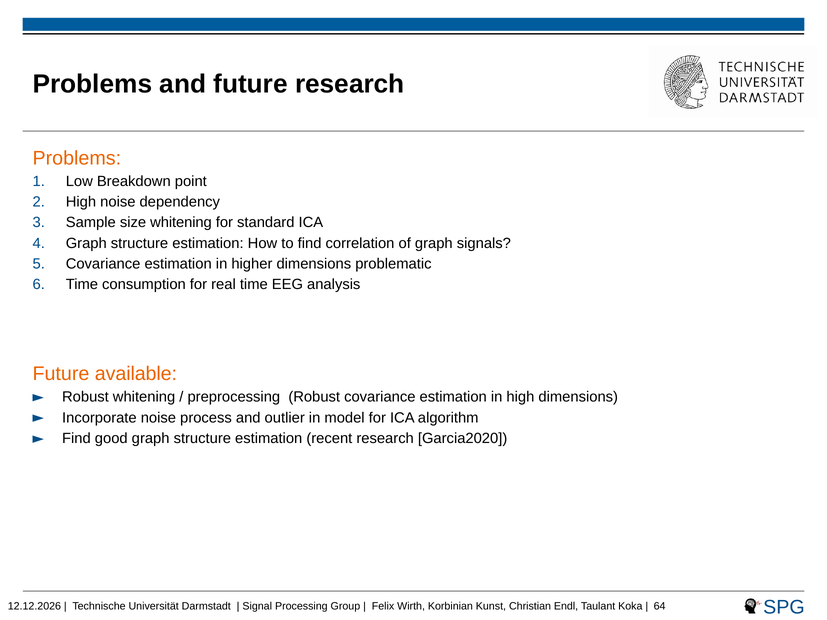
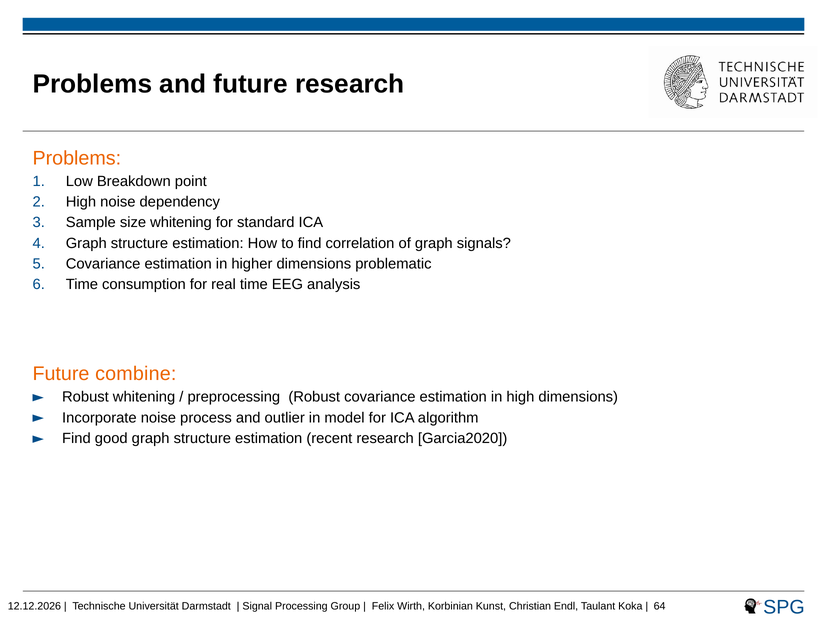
available: available -> combine (136, 374)
